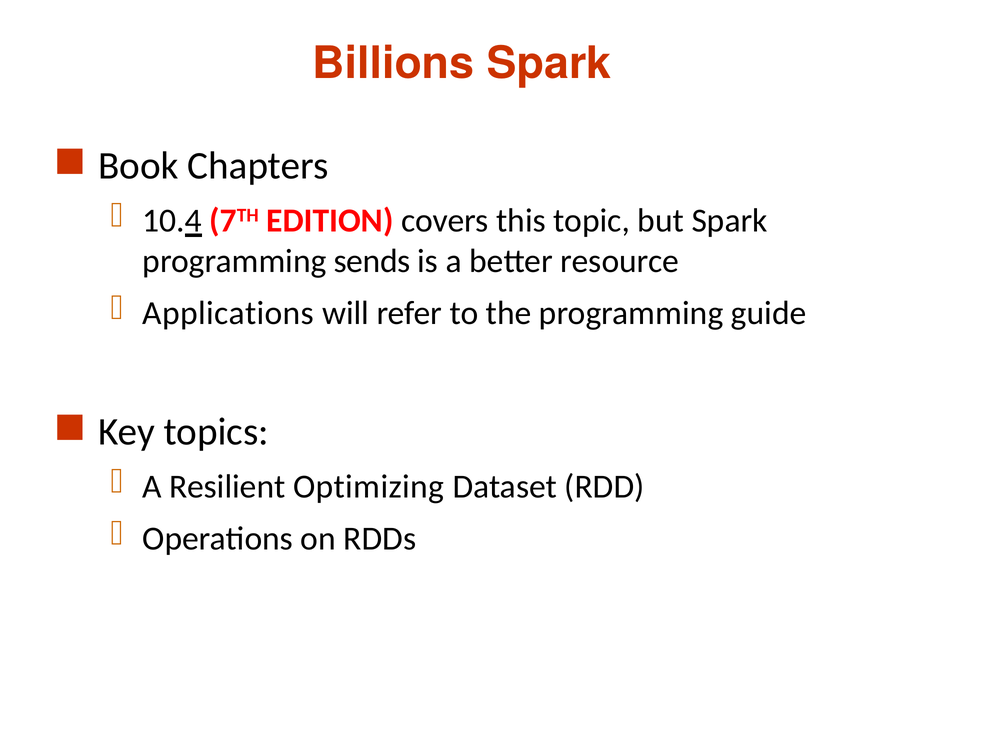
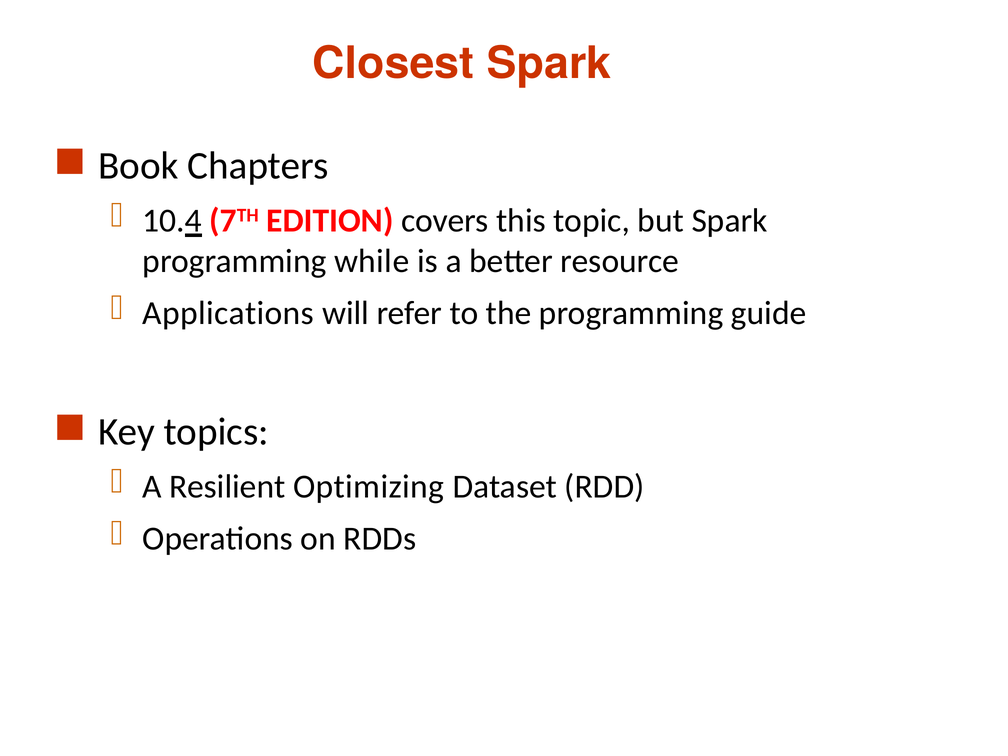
Billions: Billions -> Closest (393, 64)
sends: sends -> while (372, 261)
